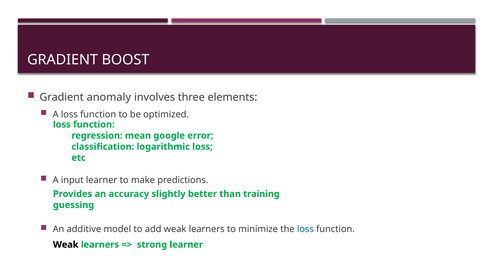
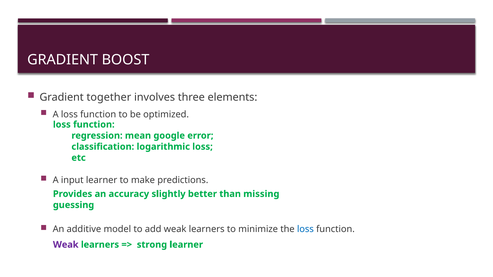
anomaly: anomaly -> together (109, 97)
training: training -> missing (261, 194)
Weak colour: black -> purple (66, 245)
